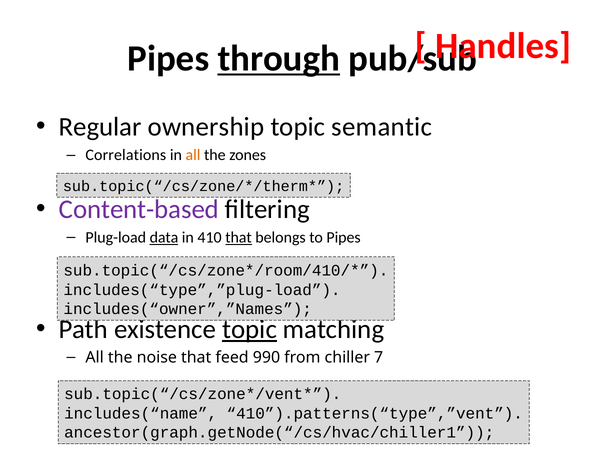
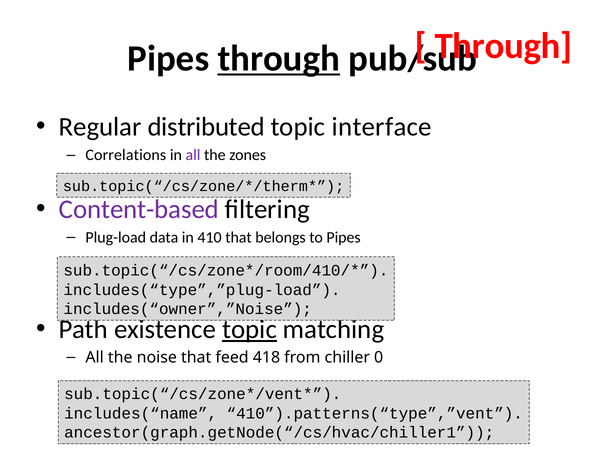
Handles: Handles -> Through (503, 46)
ownership: ownership -> distributed (206, 127)
semantic: semantic -> interface (382, 127)
all colour: orange -> purple (193, 155)
data underline: present -> none (164, 237)
that underline: present -> none (239, 237)
includes(“owner”,”Names: includes(“owner”,”Names -> includes(“owner”,”Noise (188, 309)
990: 990 -> 418 (266, 357)
7: 7 -> 0 (379, 357)
